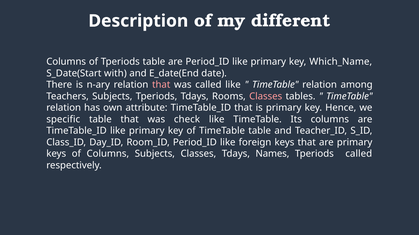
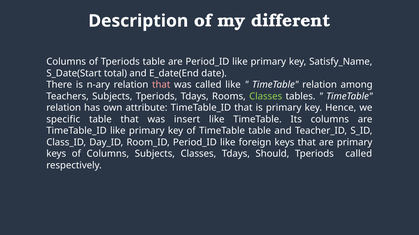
Which_Name: Which_Name -> Satisfy_Name (341, 62)
with: with -> total (115, 74)
Classes colour: pink -> light green (266, 97)
check: check -> insert (187, 120)
Names: Names -> Should (272, 154)
